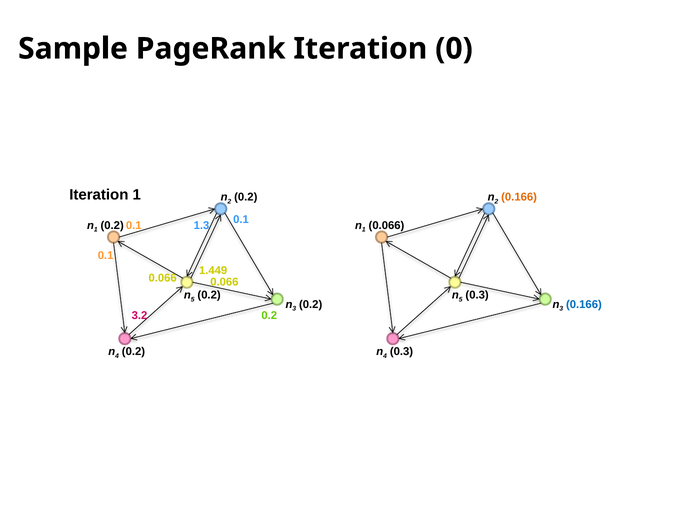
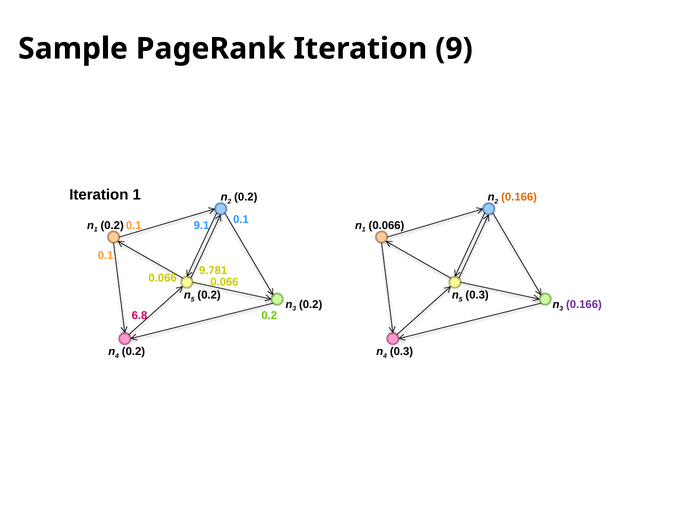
0: 0 -> 9 (454, 49)
1.3: 1.3 -> 9.1 (202, 225)
1.449: 1.449 -> 9.781 (213, 270)
0.166 colour: blue -> purple (584, 304)
3.2: 3.2 -> 6.8 (140, 316)
